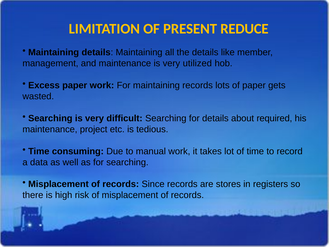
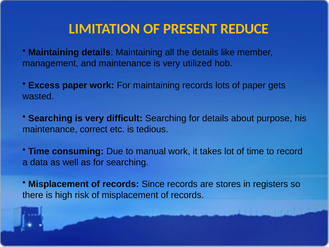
required: required -> purpose (274, 118)
project: project -> correct (94, 129)
